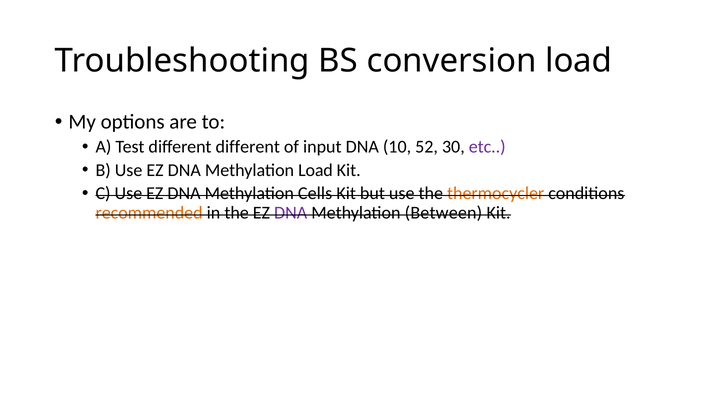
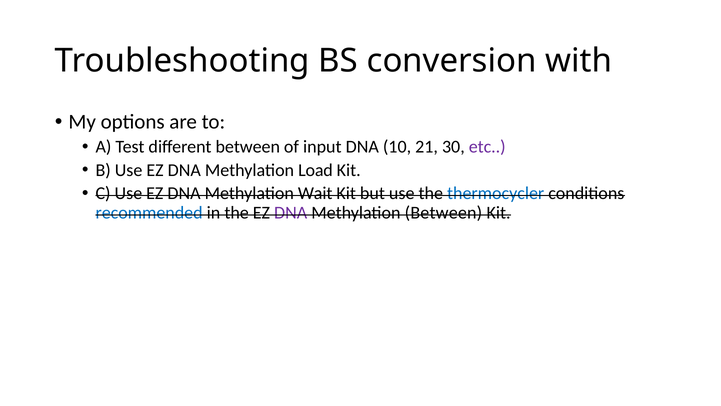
conversion load: load -> with (579, 61)
different different: different -> between (248, 147)
52: 52 -> 21 (427, 147)
Cells: Cells -> Wait (315, 193)
thermocycler colour: orange -> blue (496, 193)
recommended colour: orange -> blue (149, 213)
